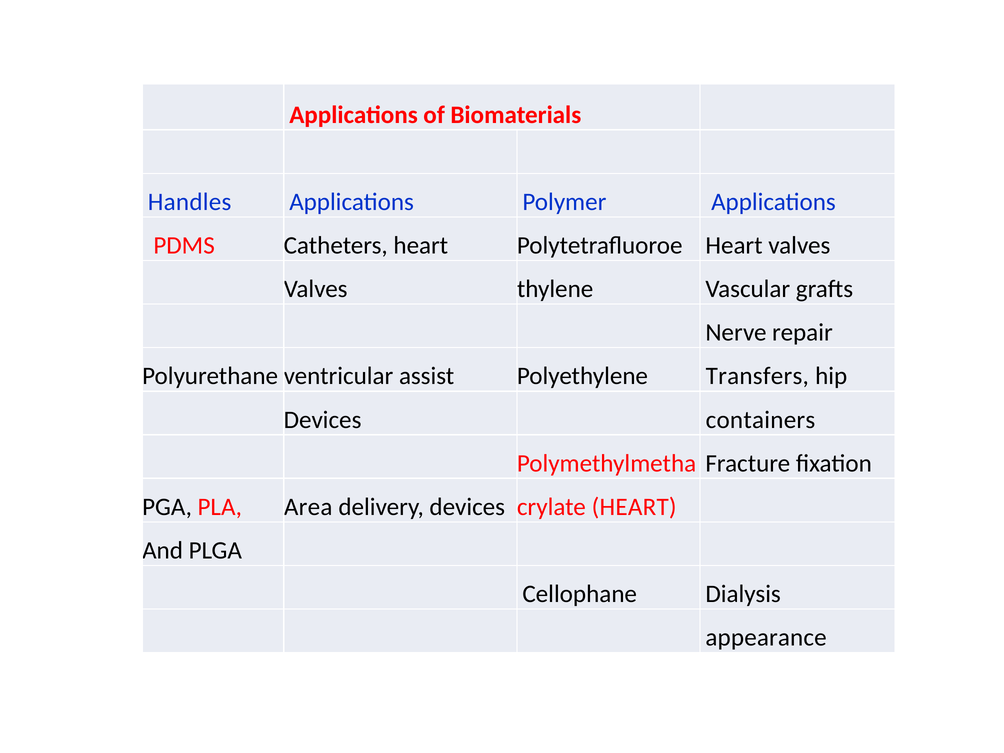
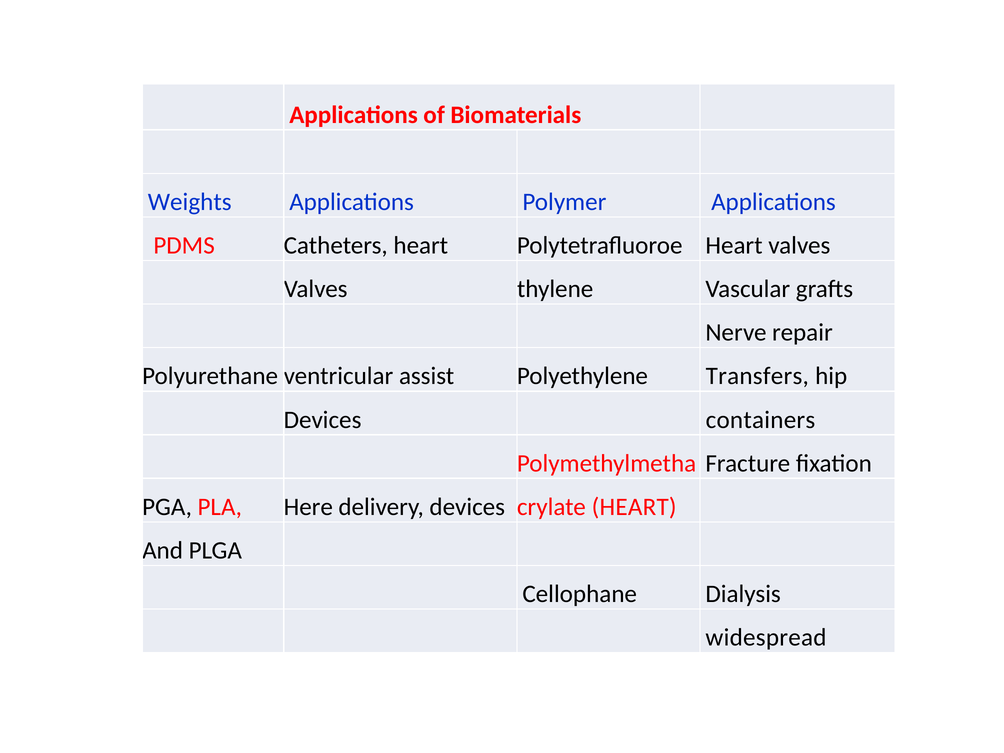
Handles: Handles -> Weights (190, 202)
Area: Area -> Here (308, 507)
appearance: appearance -> widespread (766, 638)
